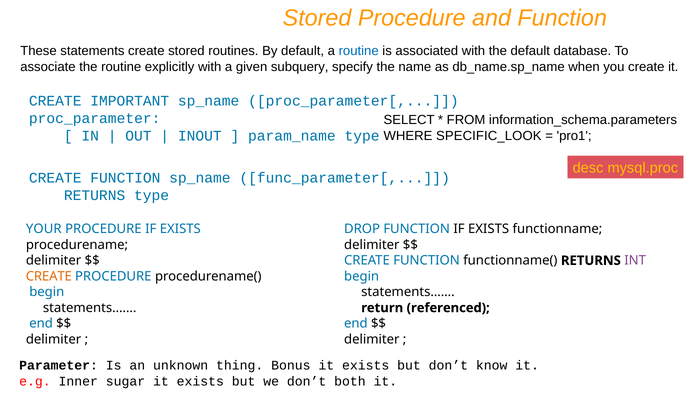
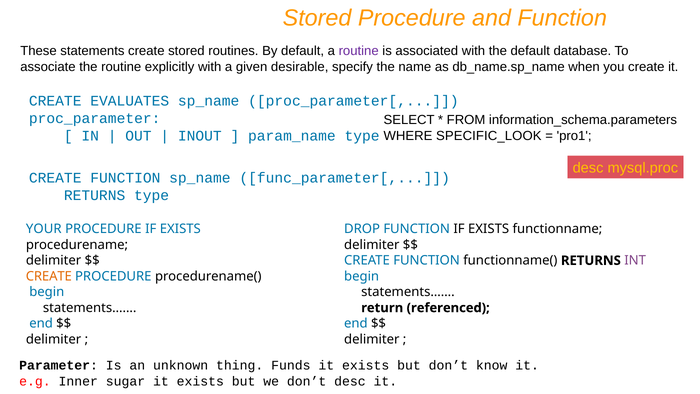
routine colour: blue -> purple (359, 51)
subquery: subquery -> desirable (300, 67)
IMPORTANT: IMPORTANT -> EVALUATES (130, 101)
Bonus: Bonus -> Funds (291, 365)
don’t both: both -> desc (350, 381)
